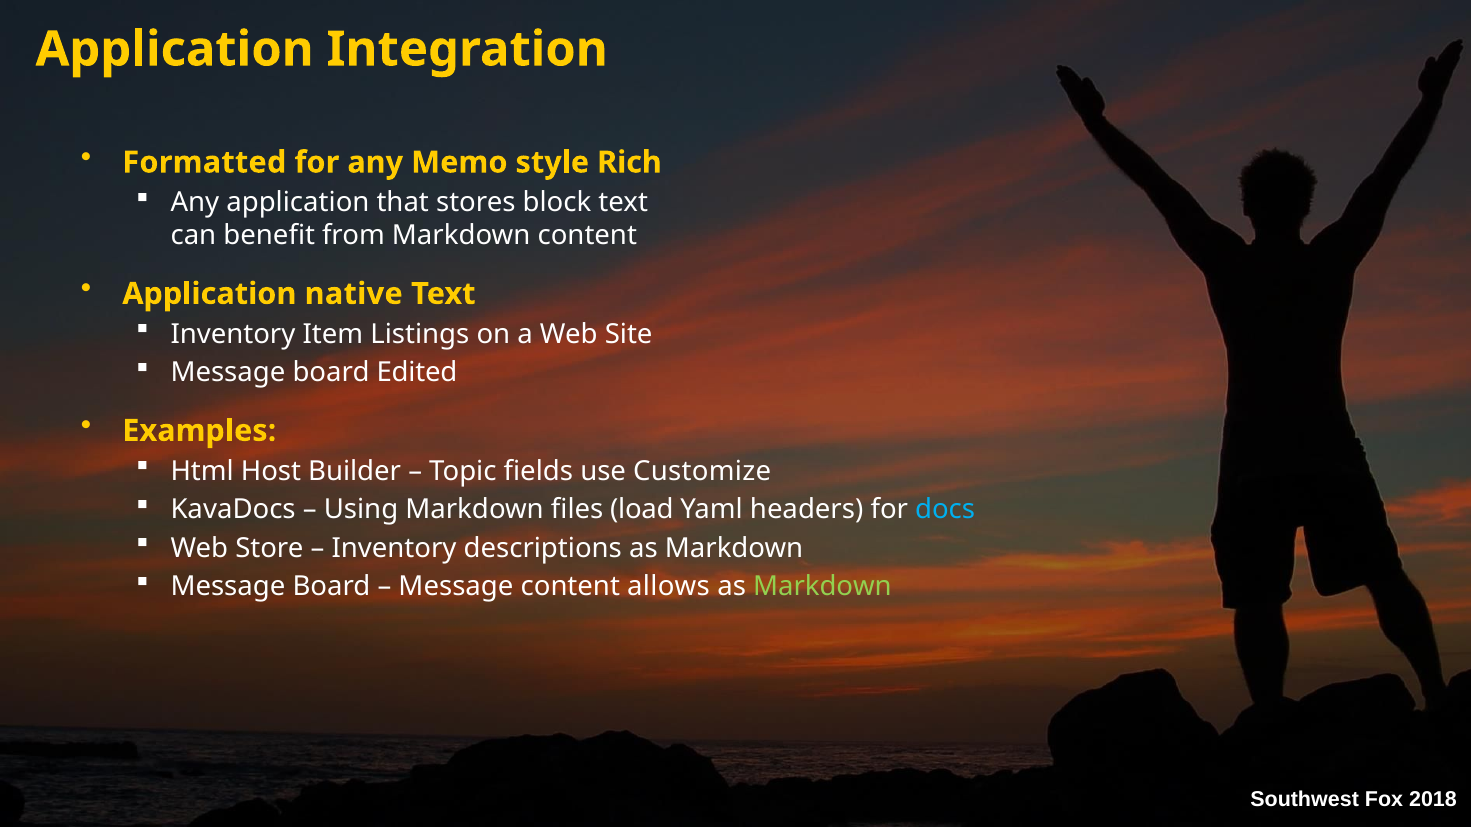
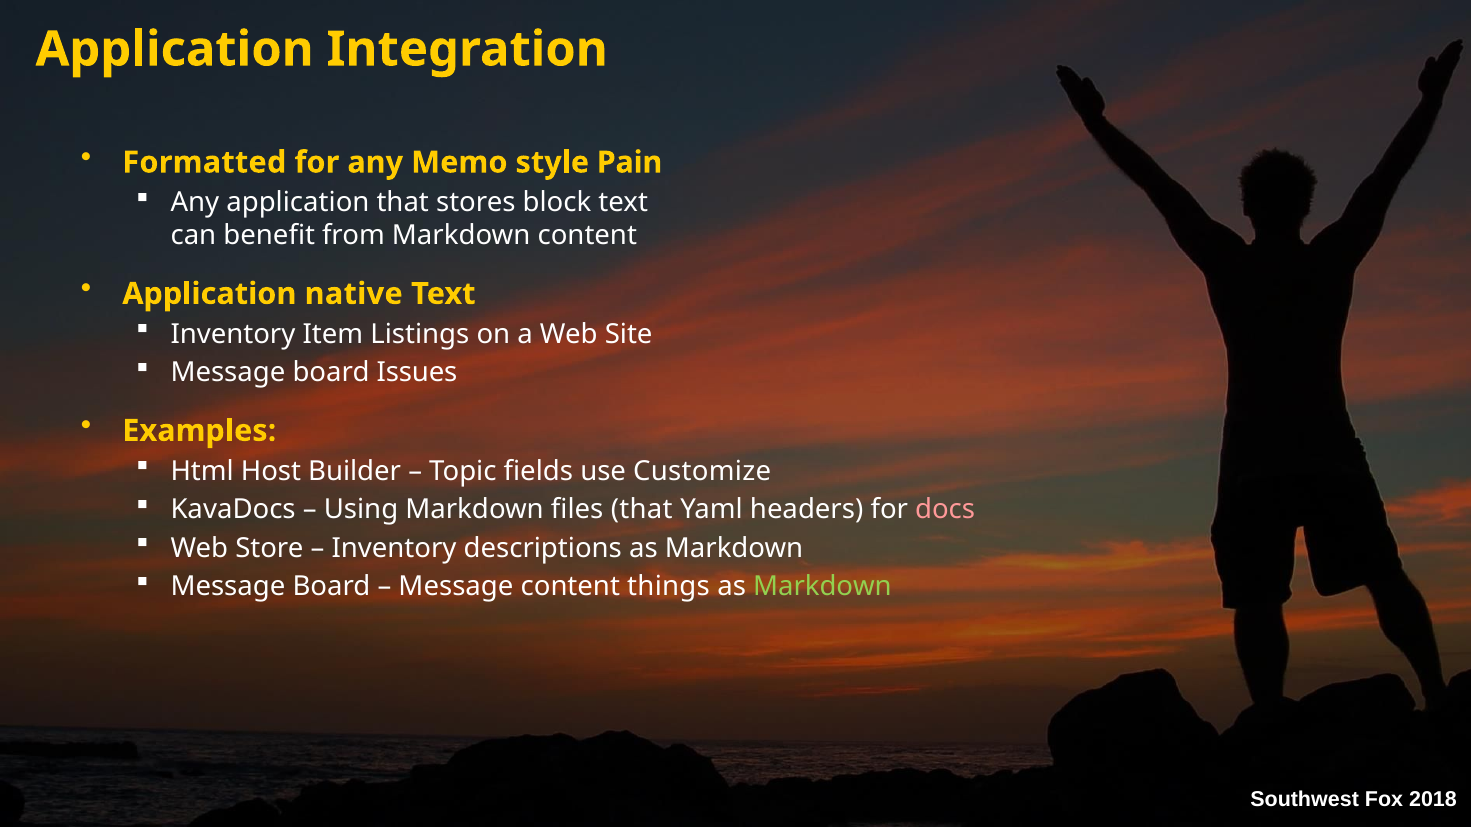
Rich: Rich -> Pain (630, 162)
Edited: Edited -> Issues (417, 373)
files load: load -> that (642, 510)
docs colour: light blue -> pink (945, 510)
allows: allows -> things (669, 587)
